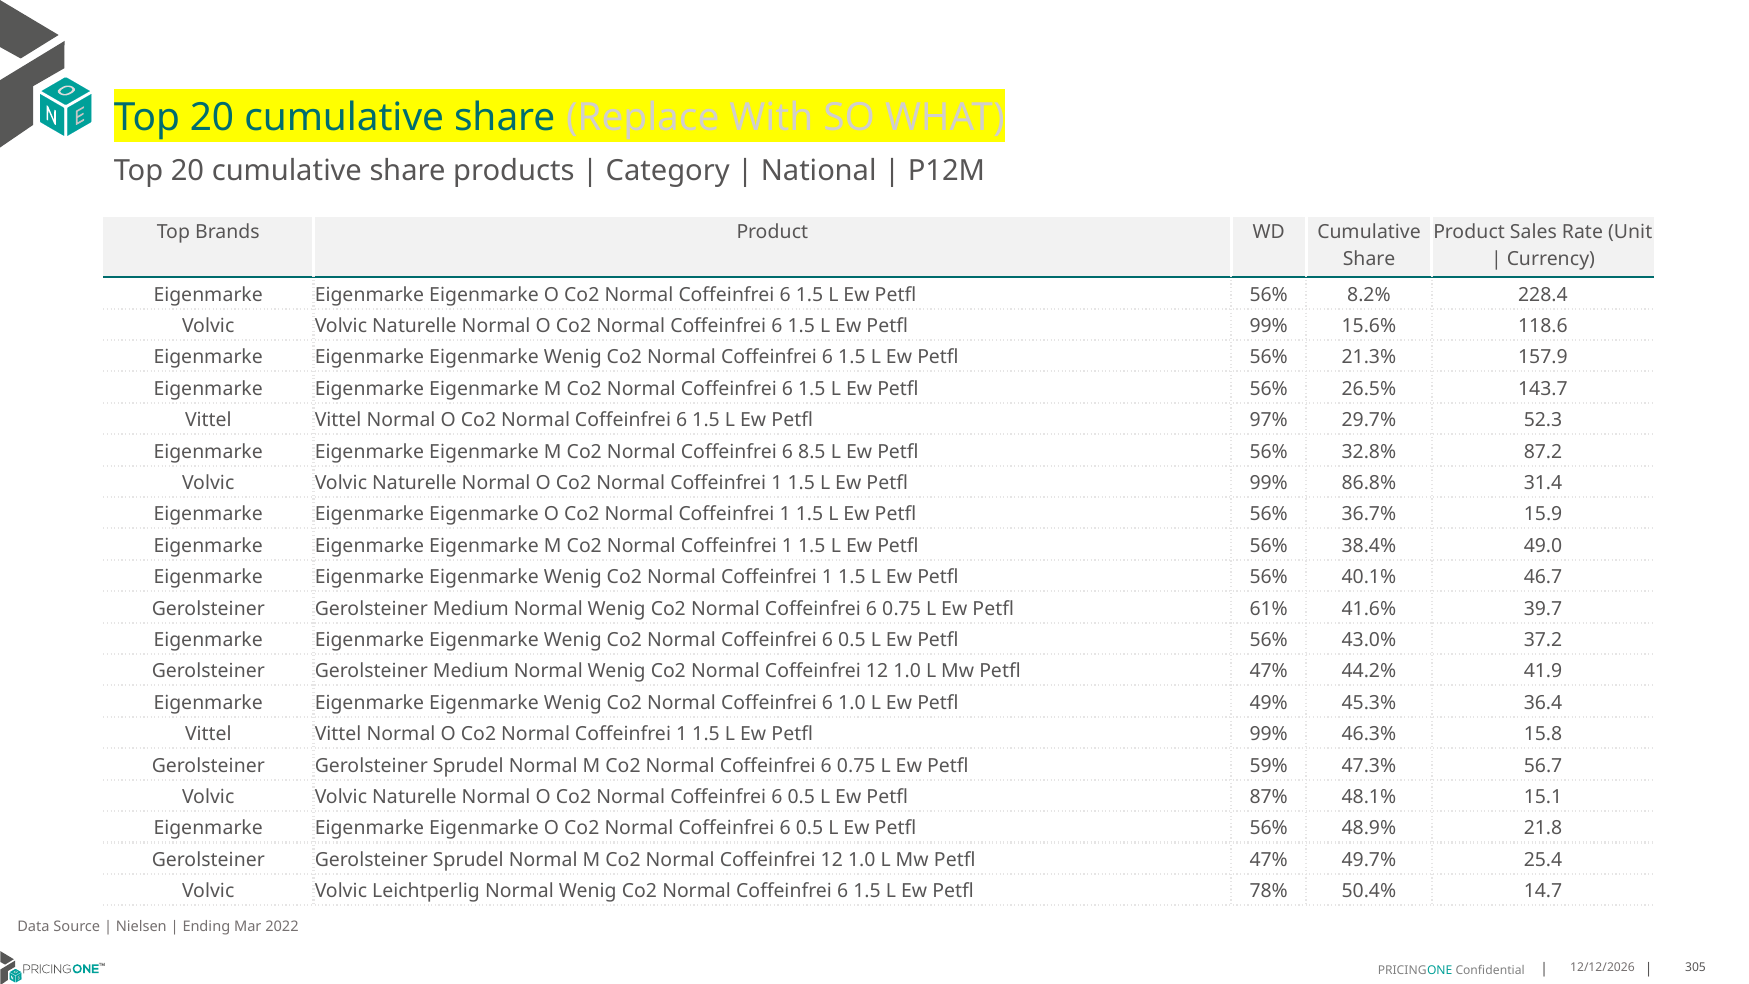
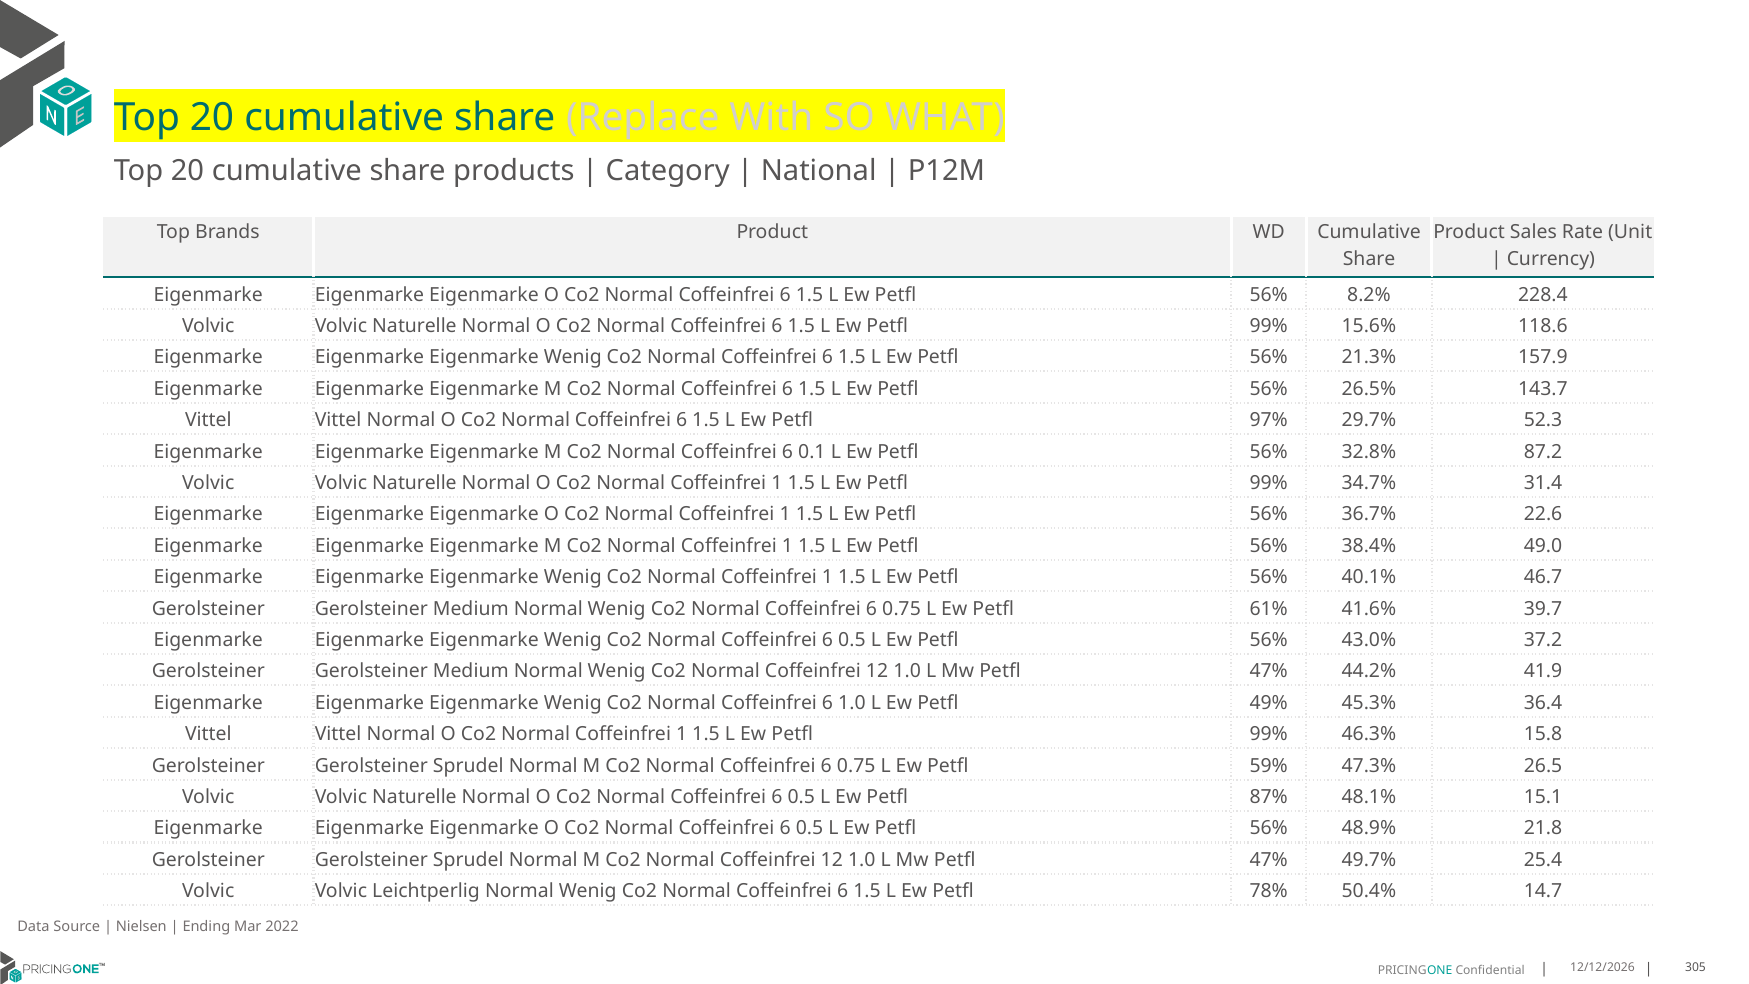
8.5: 8.5 -> 0.1 (812, 452)
86.8%: 86.8% -> 34.7% (1369, 483)
15.9: 15.9 -> 22.6 (1543, 514)
56.7: 56.7 -> 26.5 (1543, 766)
